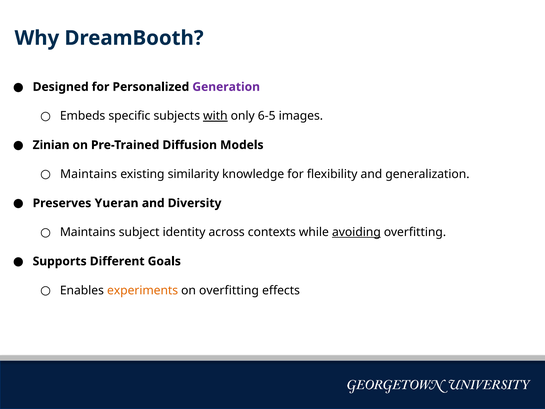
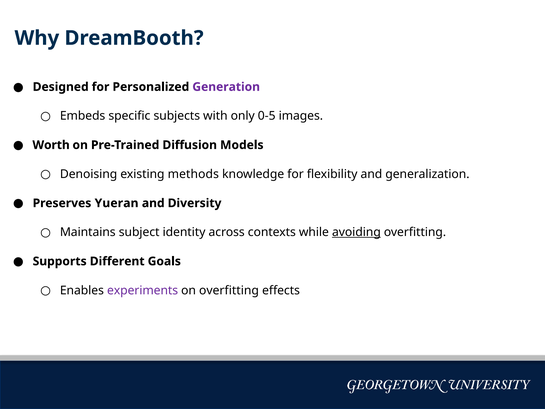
with underline: present -> none (215, 116)
6-5: 6-5 -> 0-5 (267, 116)
Zinian: Zinian -> Worth (51, 145)
Maintains: Maintains -> Denoising (89, 174)
similarity: similarity -> methods (193, 174)
experiments colour: orange -> purple (143, 290)
